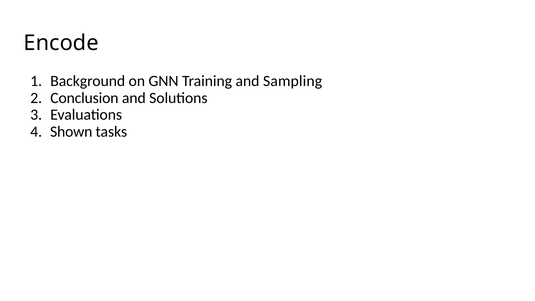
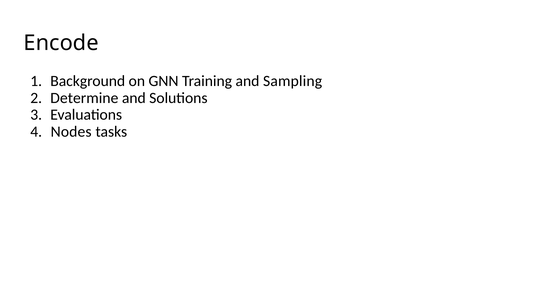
Conclusion: Conclusion -> Determine (84, 98)
Shown: Shown -> Nodes (71, 132)
